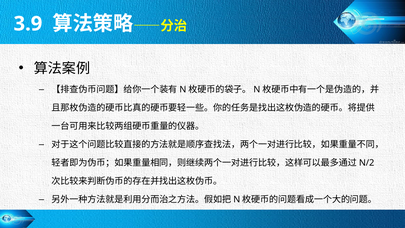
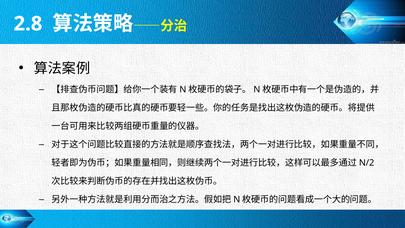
3.9: 3.9 -> 2.8 (28, 24)
